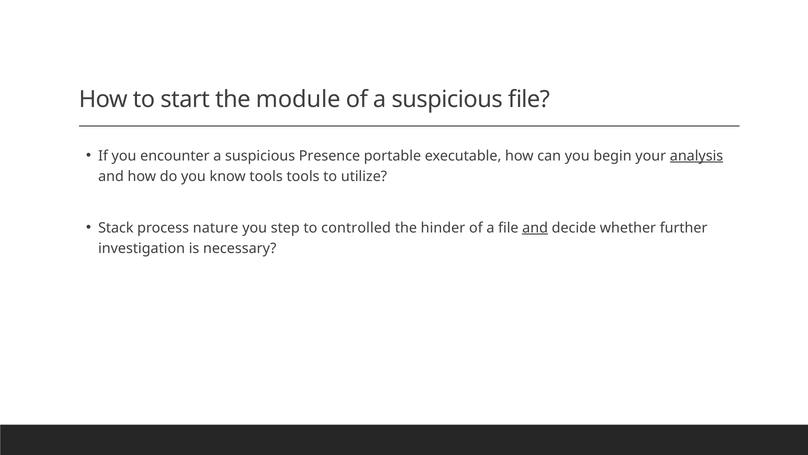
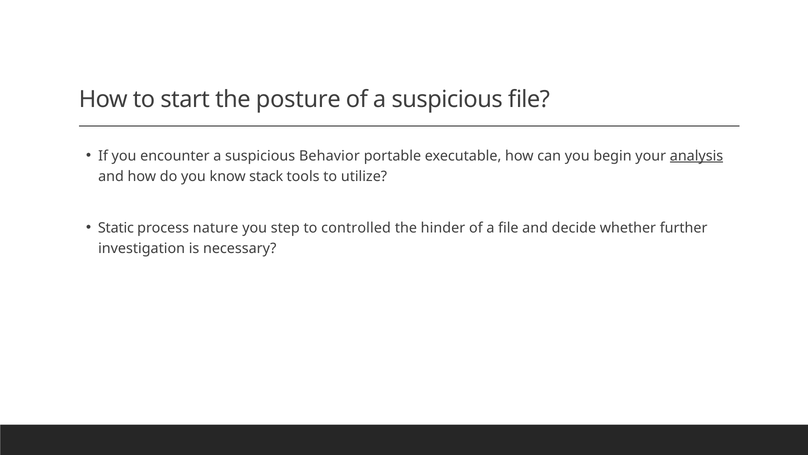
module: module -> posture (298, 99)
Presence: Presence -> Behavior (329, 156)
know tools: tools -> stack (266, 176)
Stack: Stack -> Static (116, 228)
and underline: present -> none (535, 228)
